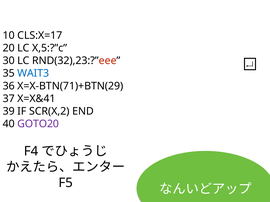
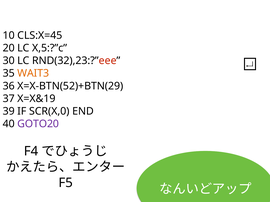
CLS:X=17: CLS:X=17 -> CLS:X=45 (40, 36)
WAIT3 colour: blue -> orange (33, 74)
X=X-BTN(71)+BTN(29: X=X-BTN(71)+BTN(29 -> X=X-BTN(52)+BTN(29 (70, 86)
X=X&41: X=X&41 -> X=X&19 (36, 99)
SCR(X,2: SCR(X,2 -> SCR(X,0 (49, 111)
